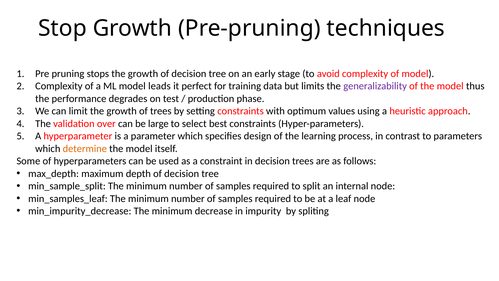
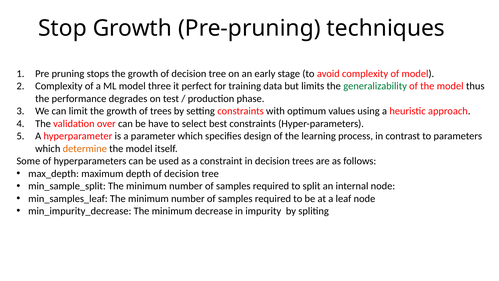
leads: leads -> three (159, 86)
generalizability colour: purple -> green (375, 86)
large: large -> have (158, 124)
